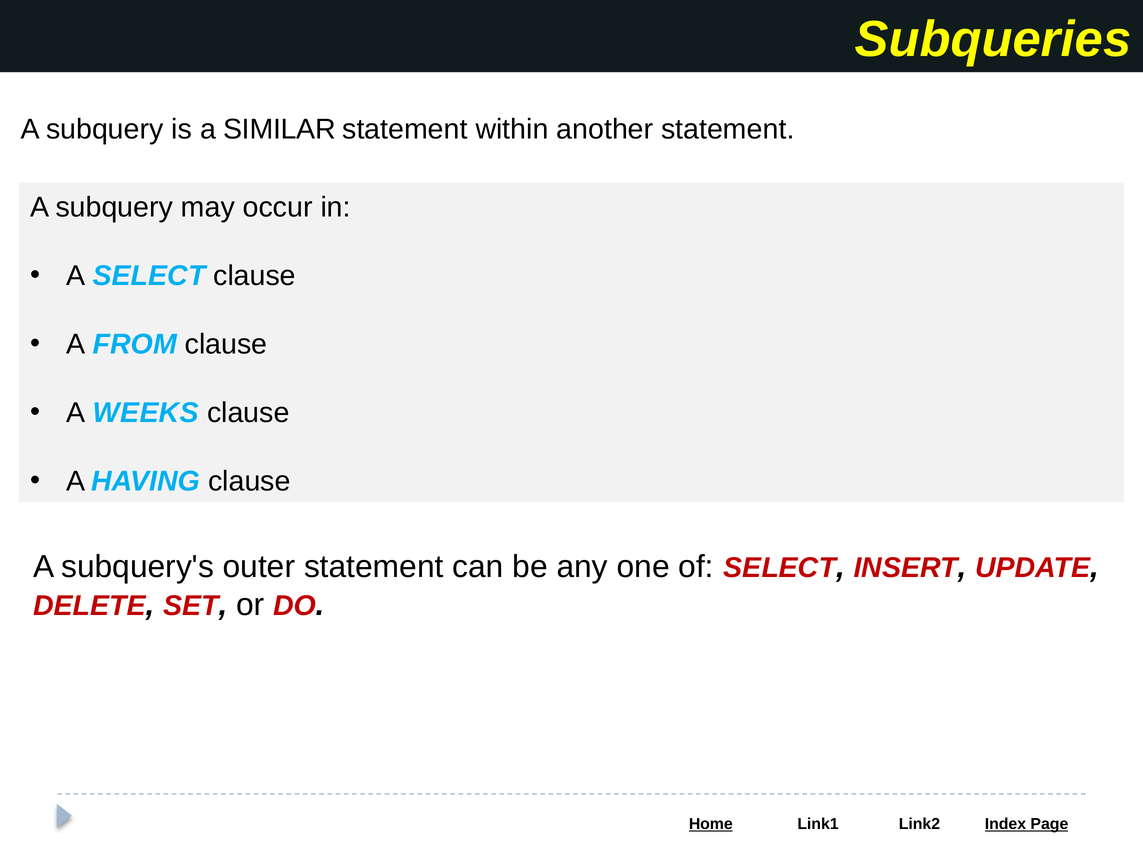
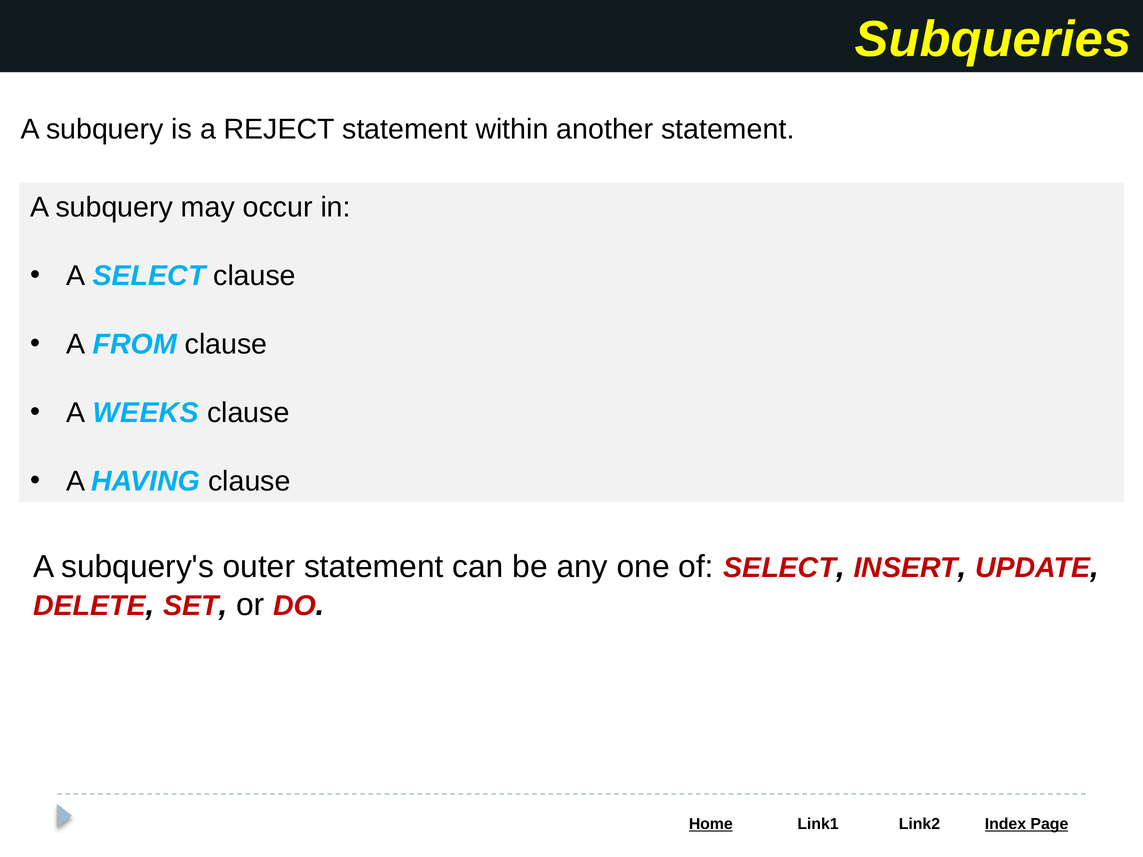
SIMILAR: SIMILAR -> REJECT (279, 129)
